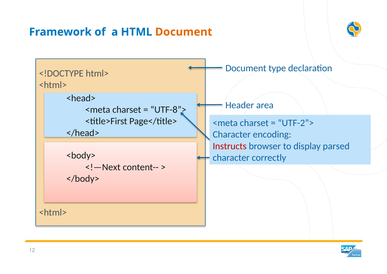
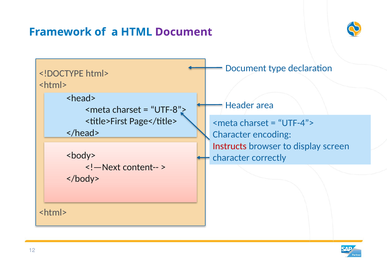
Document colour: orange -> purple (184, 32)
UTF-2”>: UTF-2”> -> UTF-4”> (296, 123)
parsed: parsed -> screen (336, 146)
